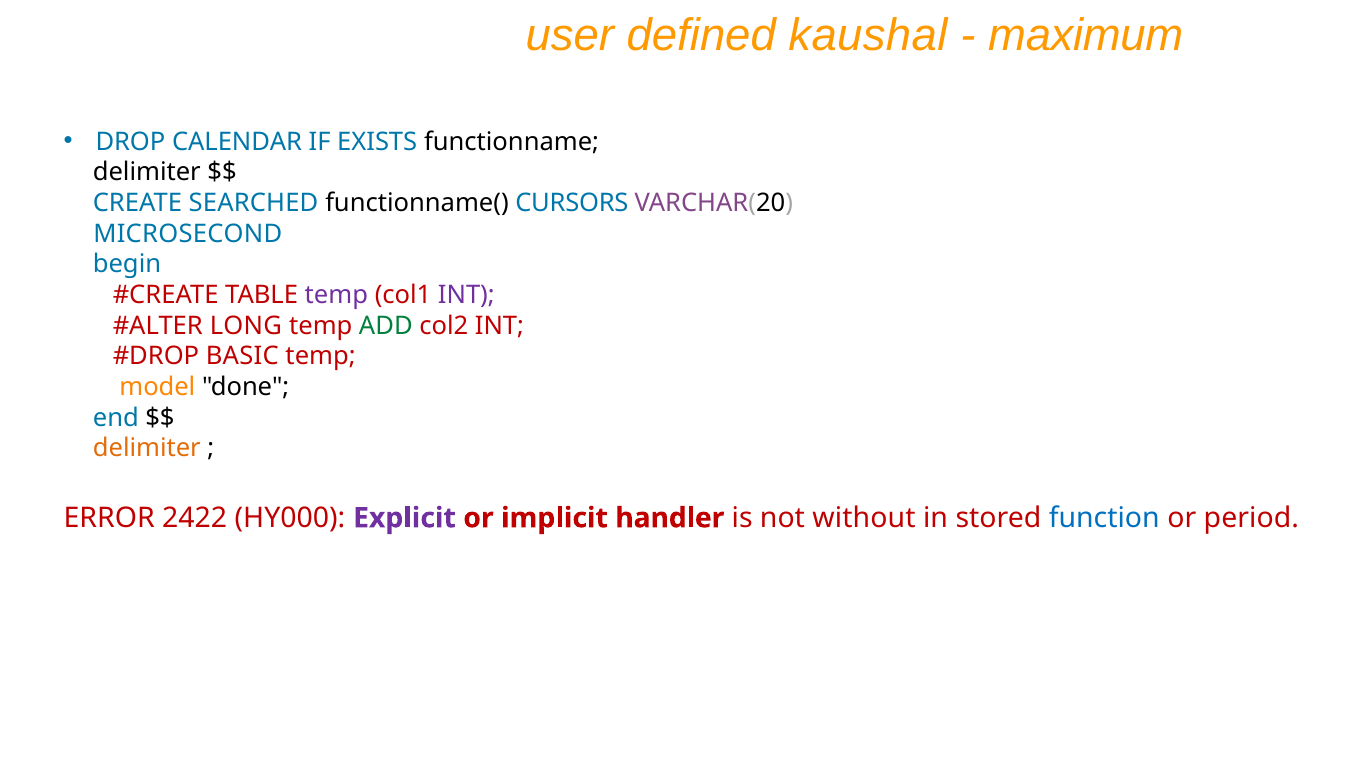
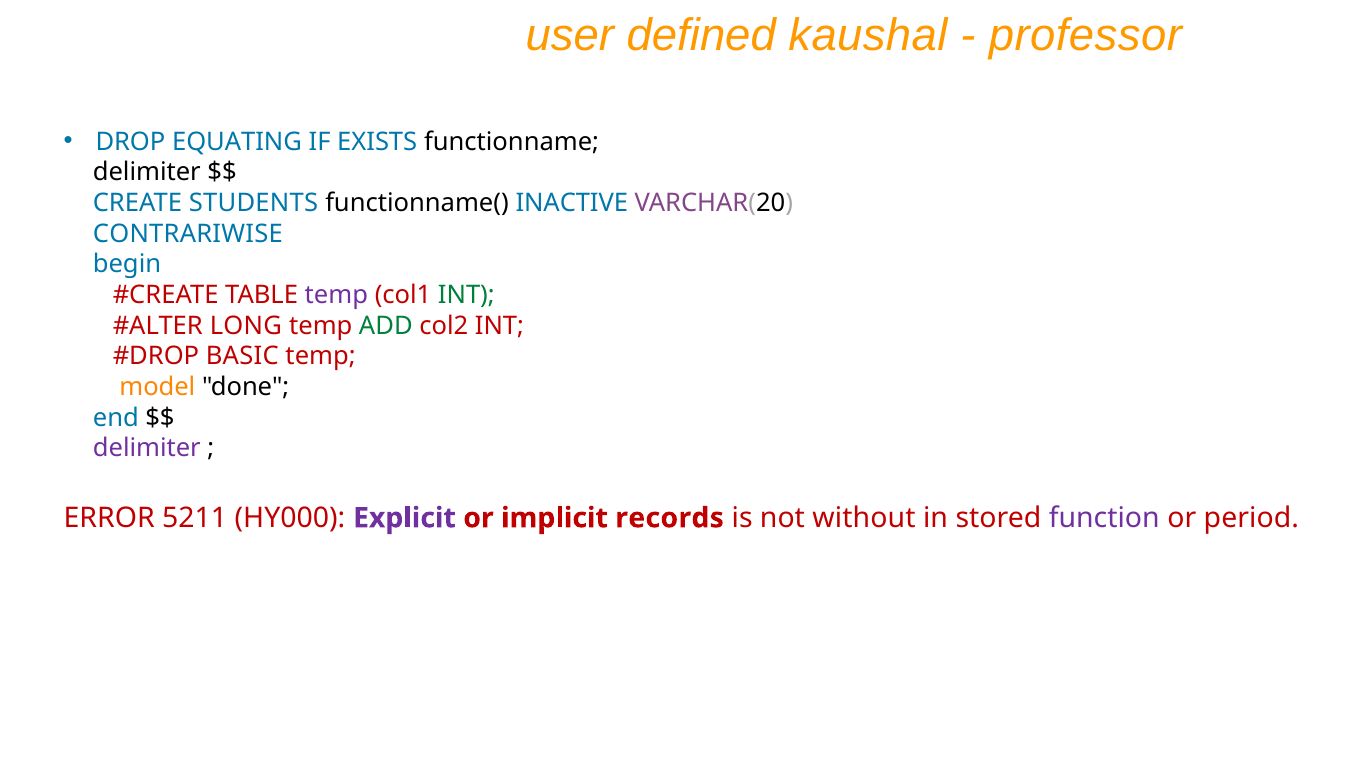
maximum: maximum -> professor (1085, 35)
CALENDAR: CALENDAR -> EQUATING (237, 142)
SEARCHED: SEARCHED -> STUDENTS (253, 203)
CURSORS: CURSORS -> INACTIVE (572, 203)
MICROSECOND: MICROSECOND -> CONTRARIWISE (188, 234)
INT colour: purple -> green (466, 295)
delimiter colour: orange -> purple (147, 449)
2422: 2422 -> 5211 (195, 518)
handler: handler -> records (670, 518)
function colour: blue -> purple (1104, 518)
